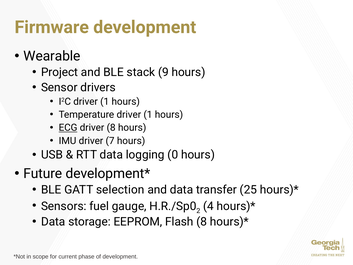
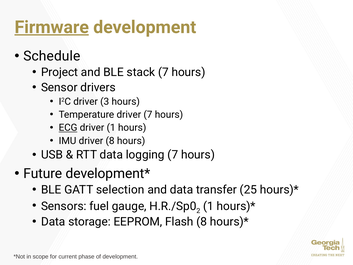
Firmware underline: none -> present (52, 27)
Wearable: Wearable -> Schedule (52, 56)
stack 9: 9 -> 7 (163, 72)
I2C driver 1: 1 -> 3 (105, 101)
Temperature driver 1: 1 -> 7 (148, 115)
driver 8: 8 -> 1 (111, 128)
driver 7: 7 -> 8 (110, 141)
logging 0: 0 -> 7 (173, 155)
2 4: 4 -> 1 (208, 206)
